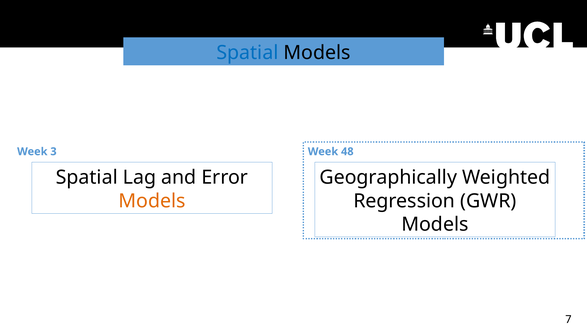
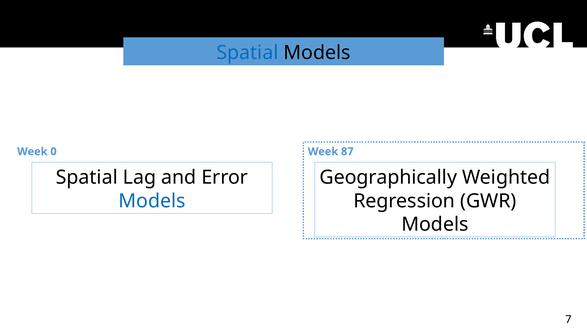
3: 3 -> 0 (53, 152)
48: 48 -> 87 (347, 152)
Models colour: orange -> blue (152, 201)
